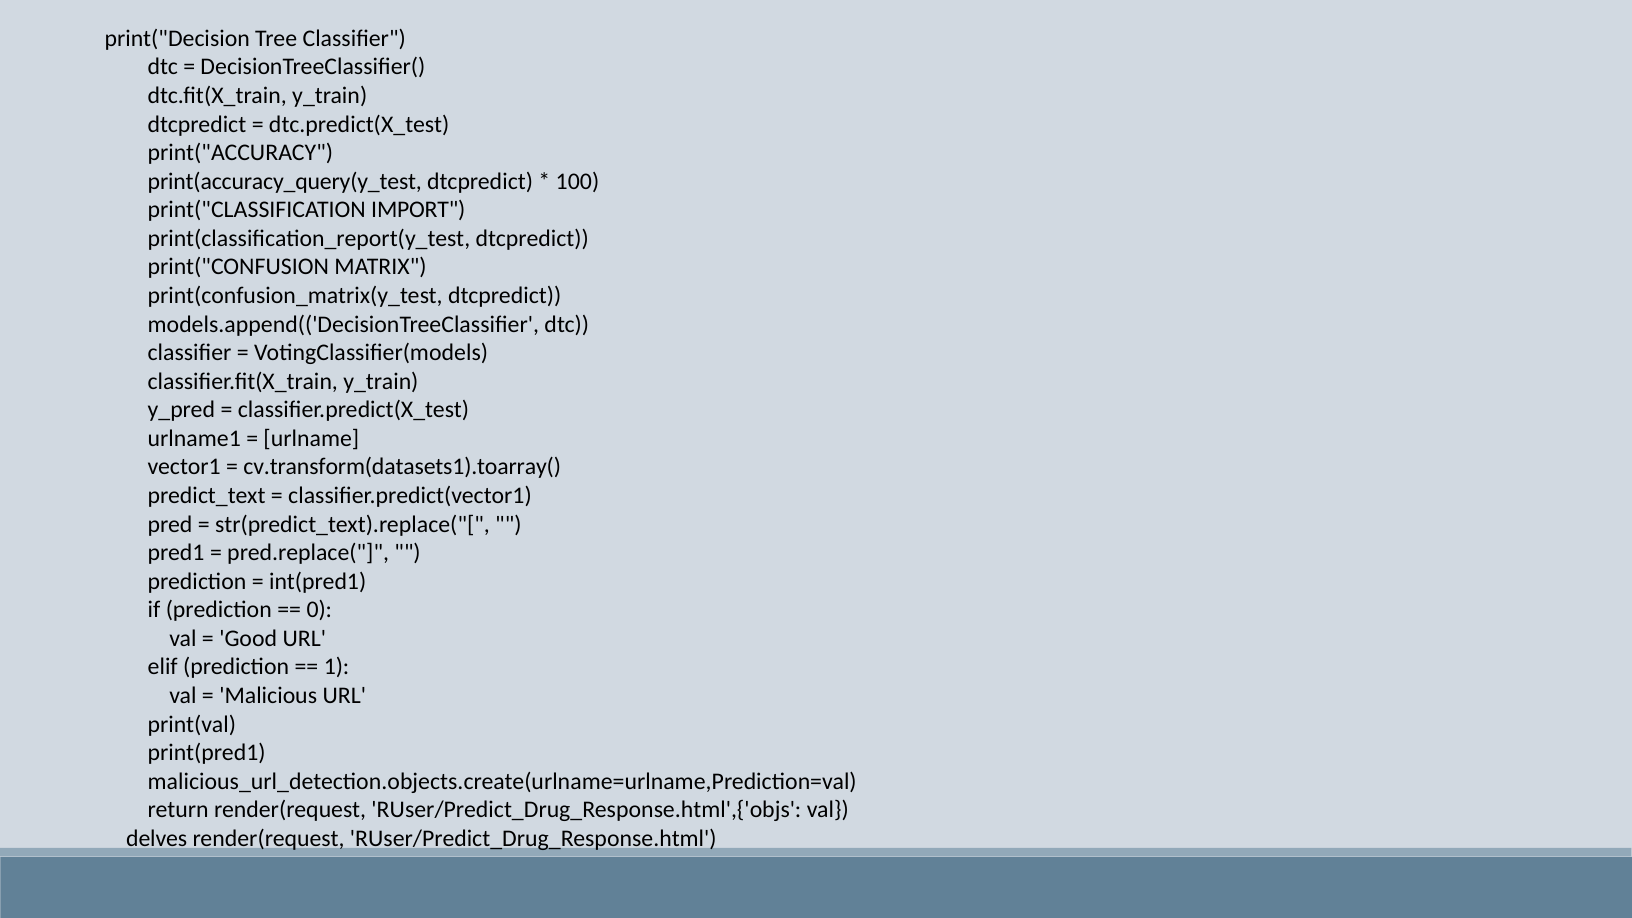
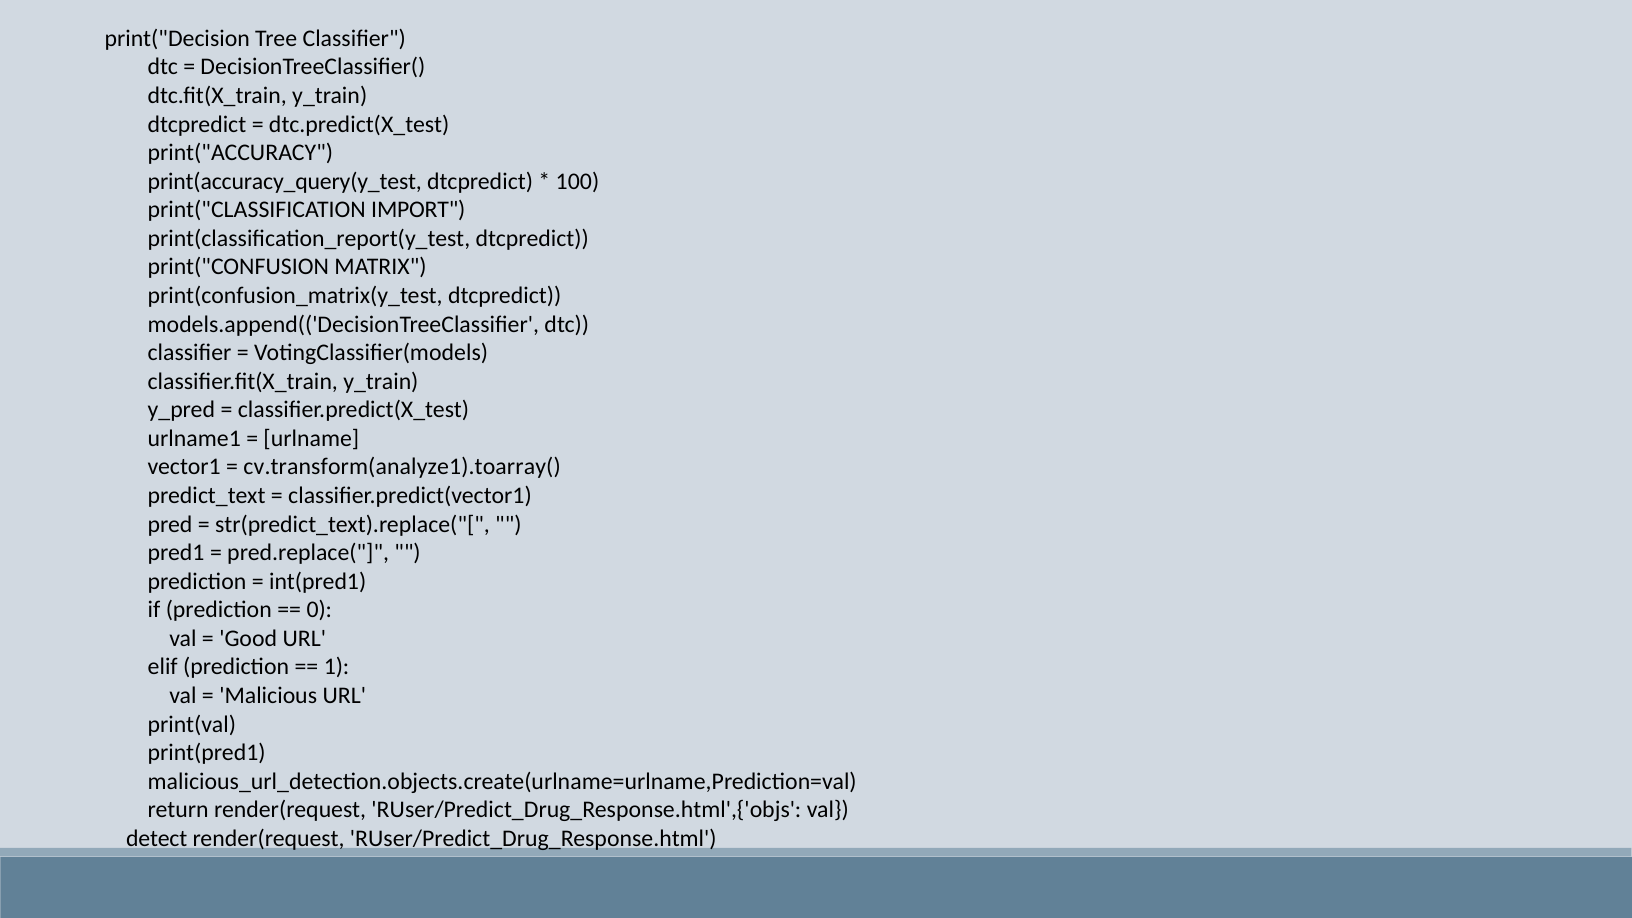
cv.transform(datasets1).toarray(: cv.transform(datasets1).toarray( -> cv.transform(analyze1).toarray( (402, 467)
delves: delves -> detect (157, 839)
